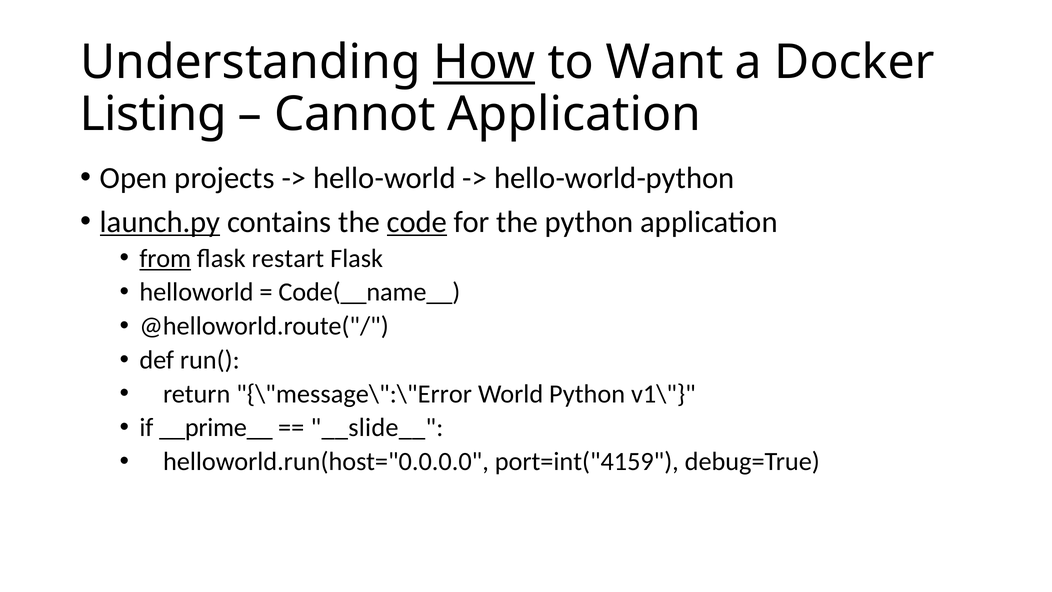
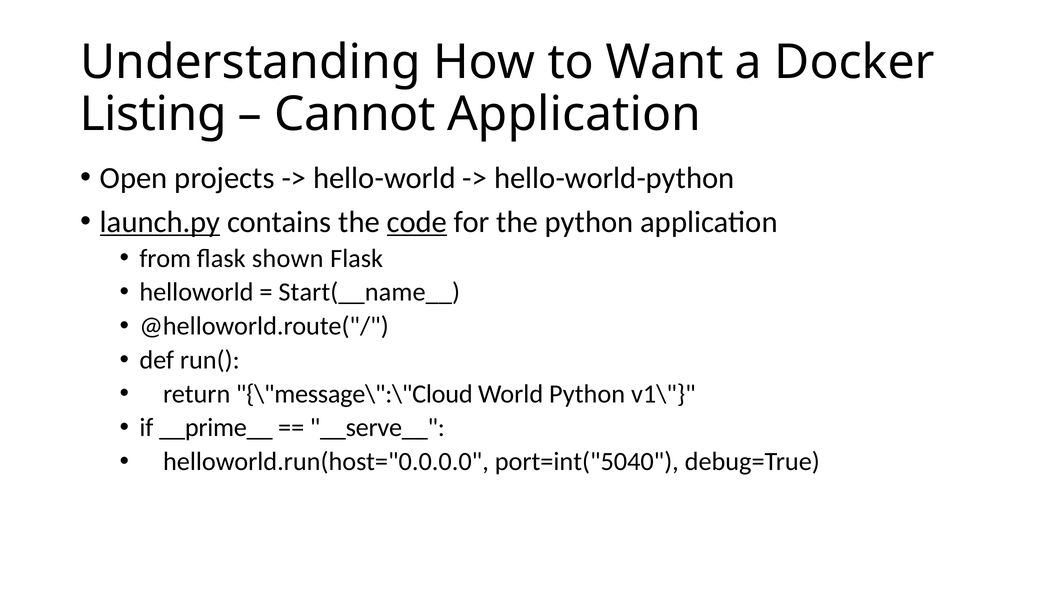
How underline: present -> none (484, 62)
from underline: present -> none (165, 258)
restart: restart -> shown (288, 258)
Code(__name__: Code(__name__ -> Start(__name__ (369, 292)
\"message\":\"Error: \"message\":\"Error -> \"message\":\"Cloud (354, 394)
__slide__: __slide__ -> __serve__ (377, 428)
port=int("4159: port=int("4159 -> port=int("5040 (587, 461)
